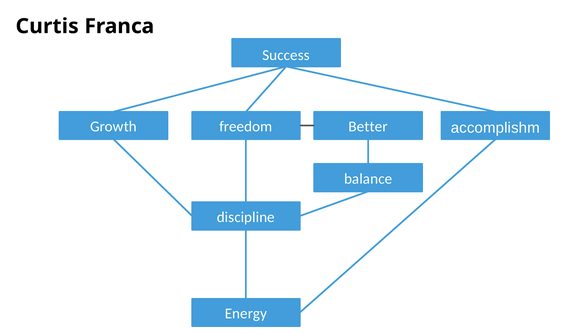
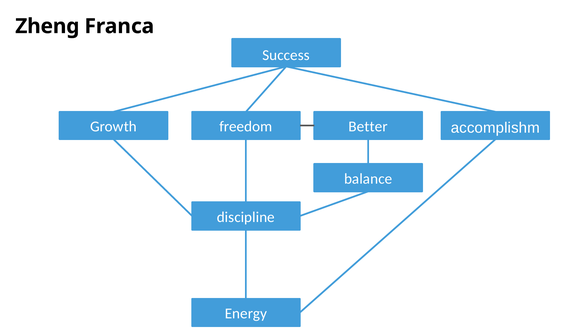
Curtis: Curtis -> Zheng (47, 26)
